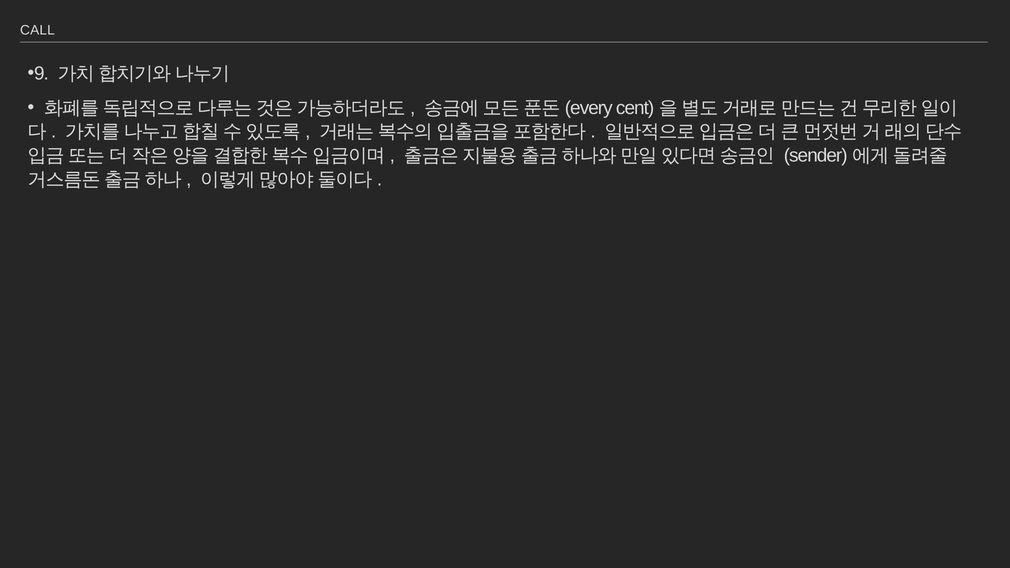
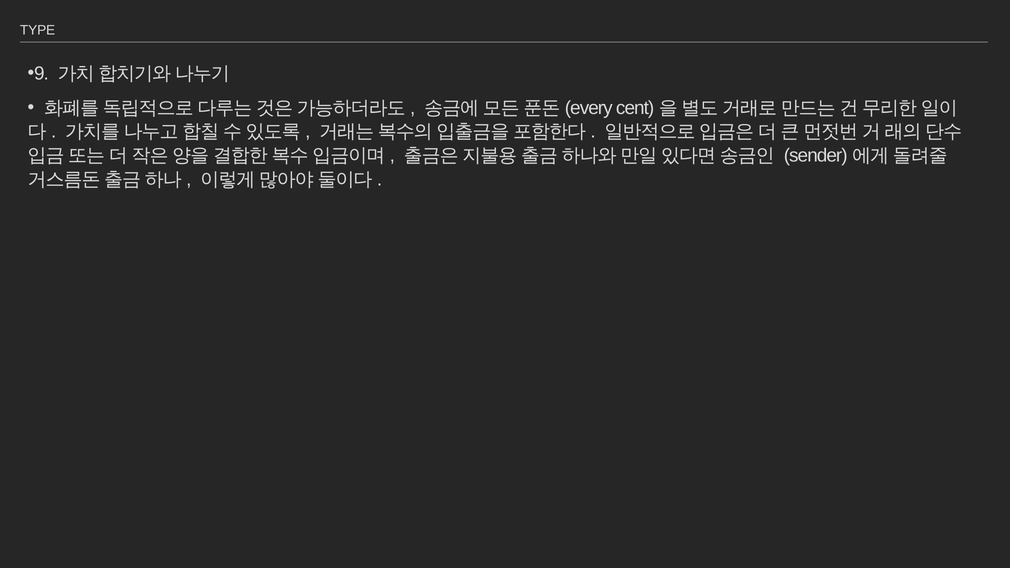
CALL: CALL -> TYPE (38, 30)
